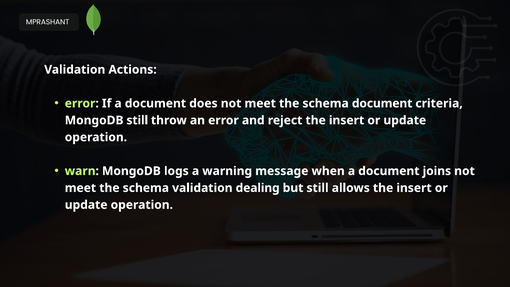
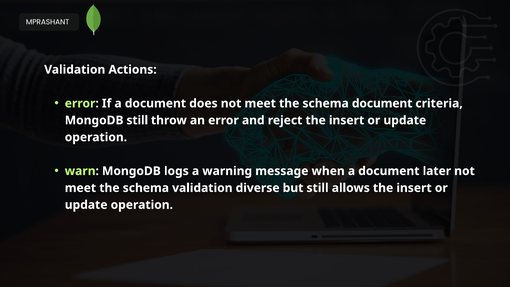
joins: joins -> later (437, 171)
dealing: dealing -> diverse (258, 188)
